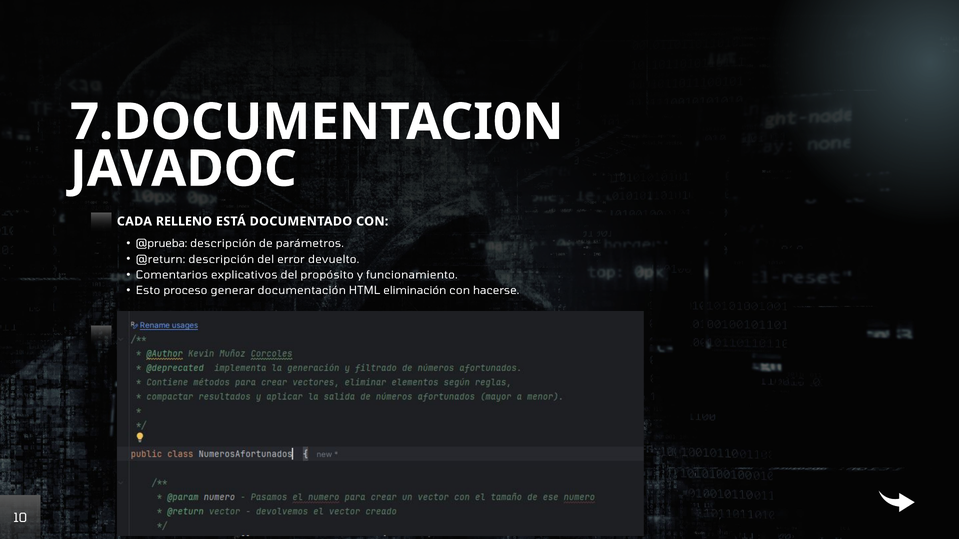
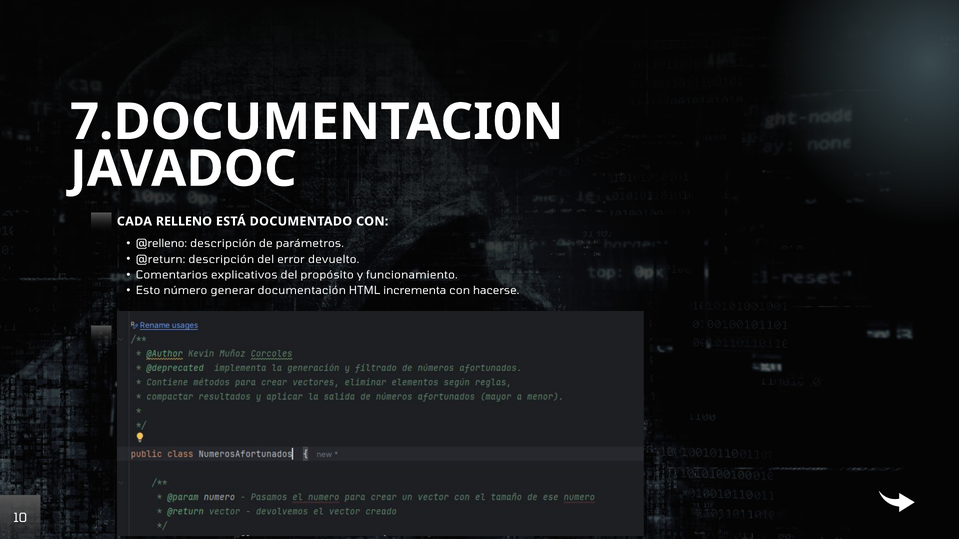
@prueba: @prueba -> @relleno (161, 244)
proceso: proceso -> número (185, 291)
eliminación: eliminación -> incrementa (415, 291)
